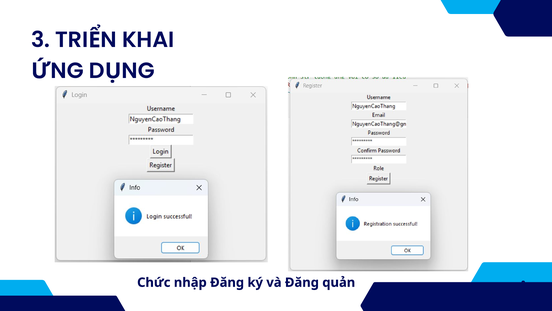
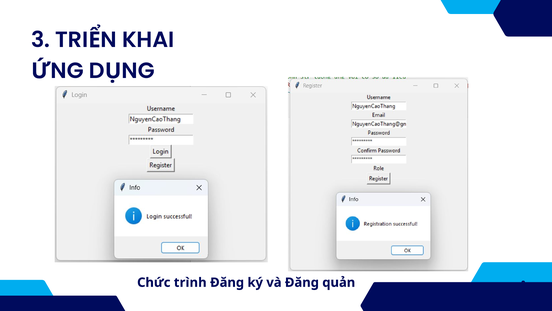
nhập: nhập -> trình (190, 282)
